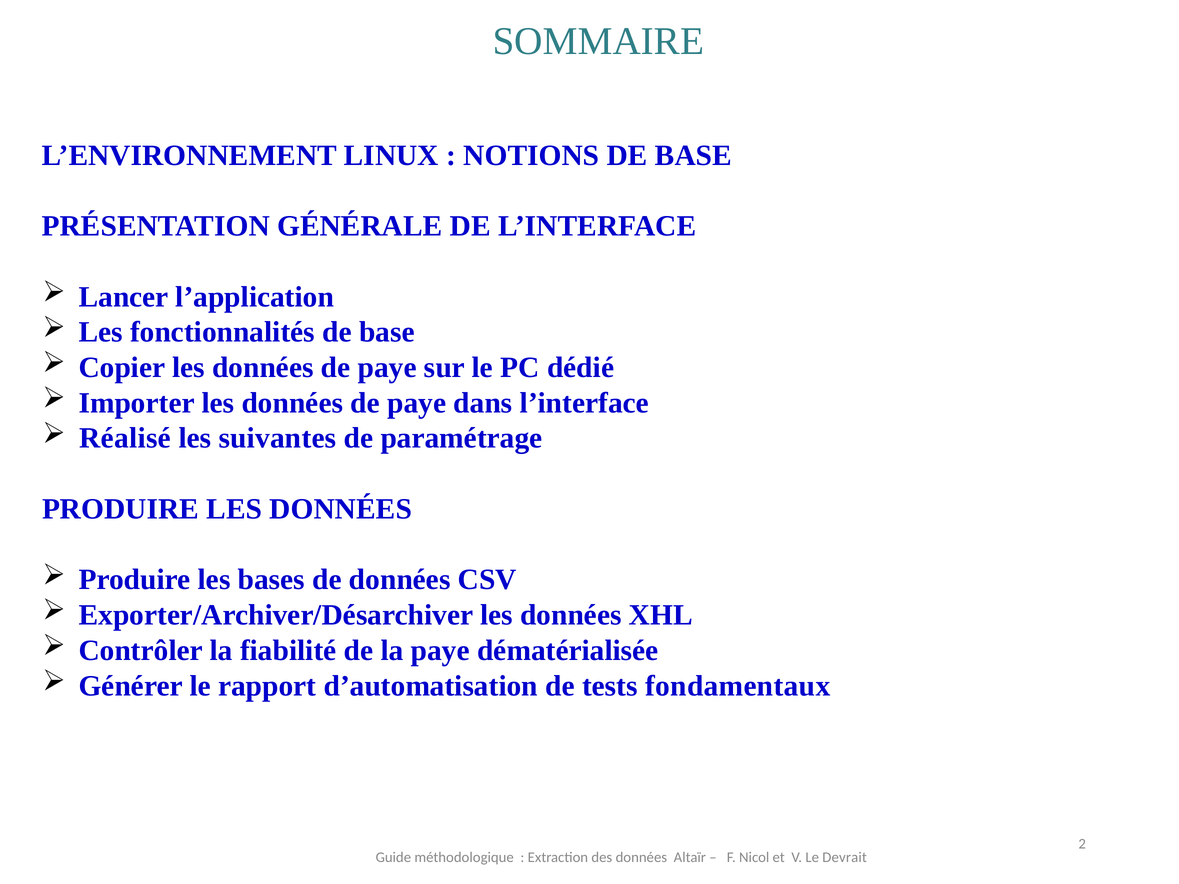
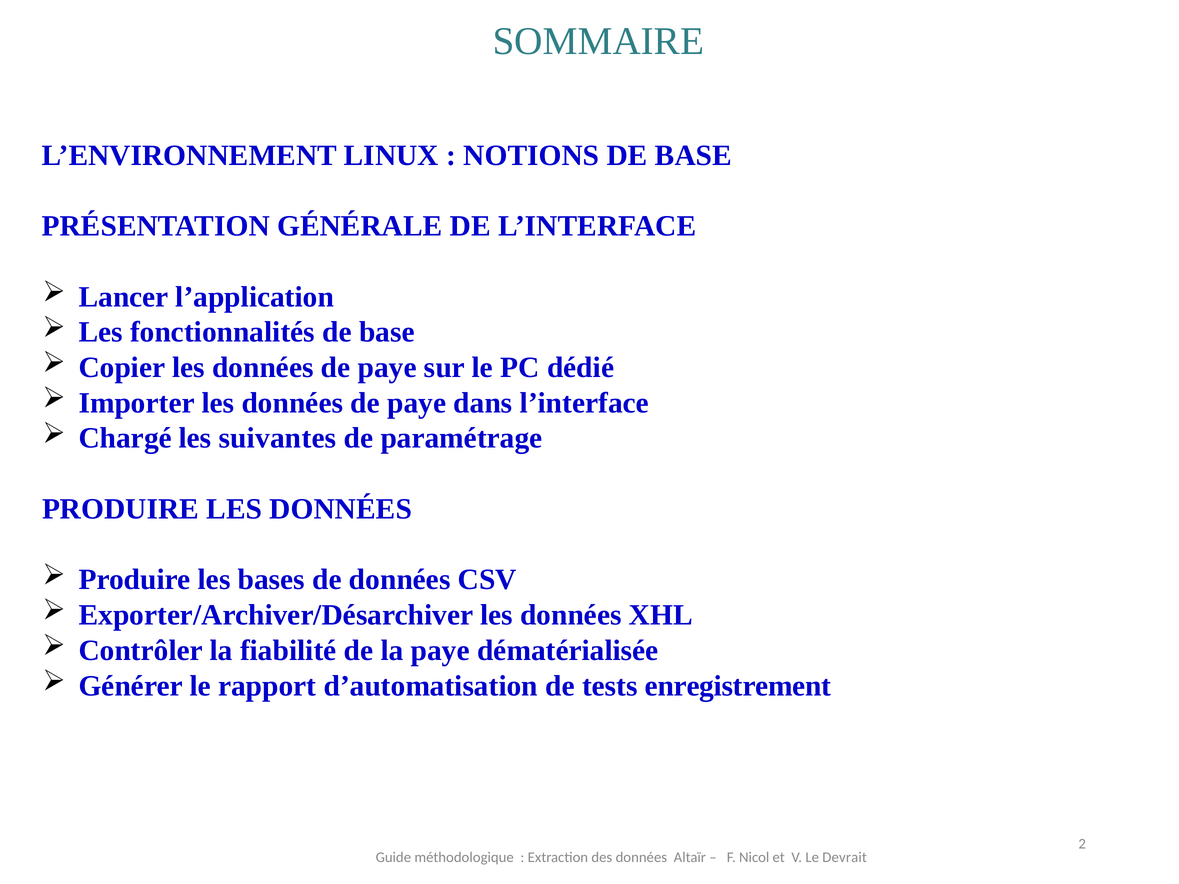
Réalisé: Réalisé -> Chargé (125, 438)
fondamentaux: fondamentaux -> enregistrement (738, 686)
